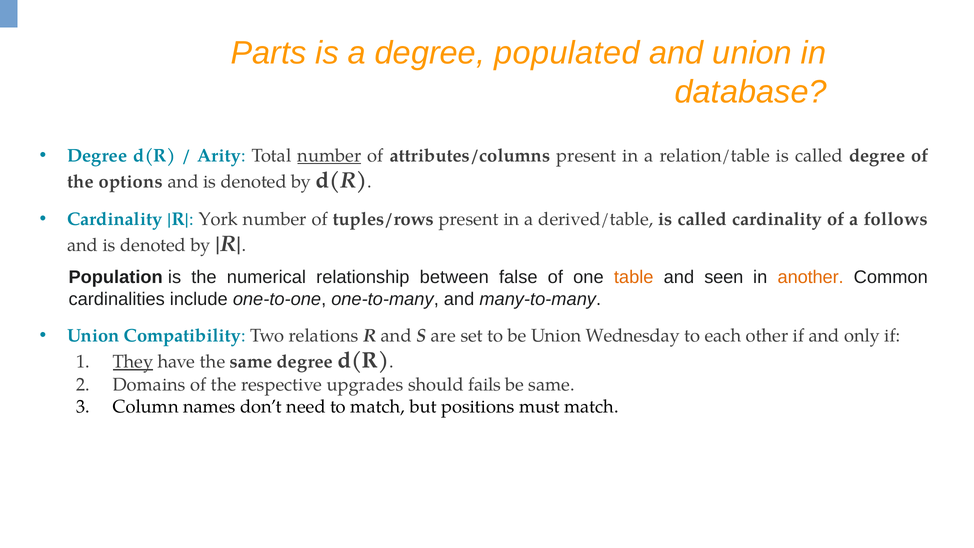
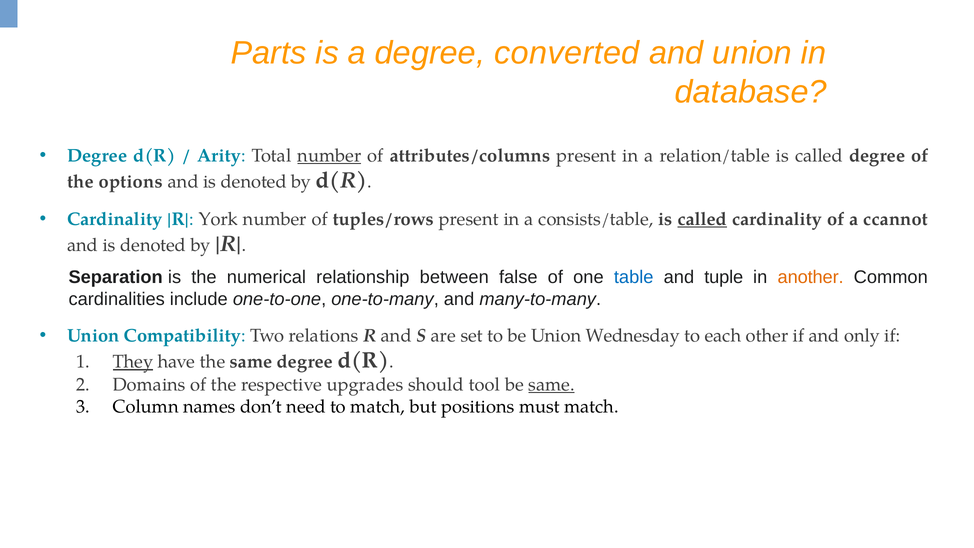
populated: populated -> converted (567, 53)
derived/table: derived/table -> consists/table (596, 219)
called underline: none -> present (702, 219)
follows: follows -> ccannot (896, 219)
Population: Population -> Separation (116, 277)
table colour: orange -> blue (634, 277)
seen: seen -> tuple (724, 277)
fails: fails -> tool (484, 385)
same underline: none -> present (552, 385)
